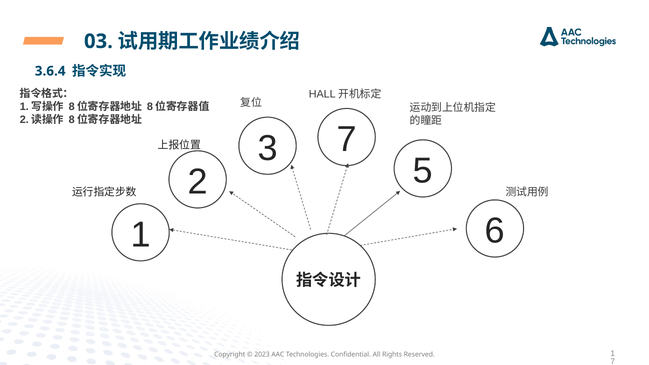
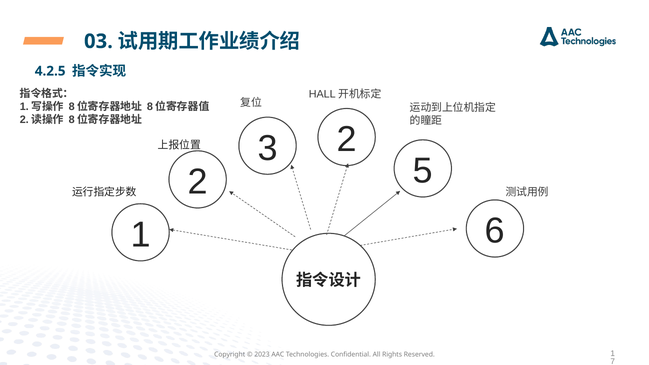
3.6.4: 3.6.4 -> 4.2.5 (50, 71)
3 7: 7 -> 2 (347, 140)
